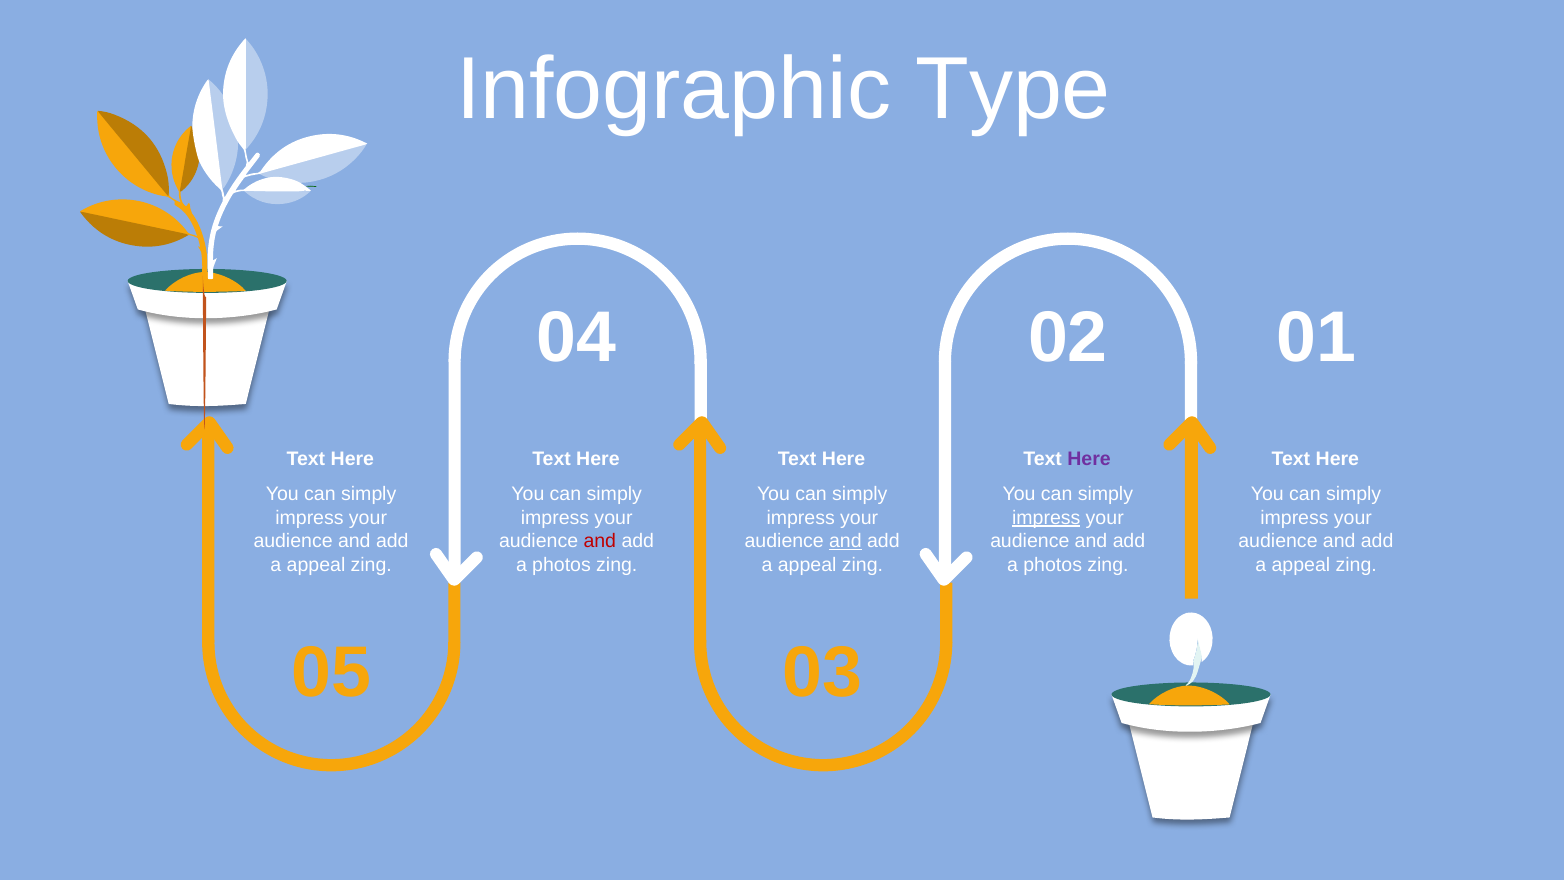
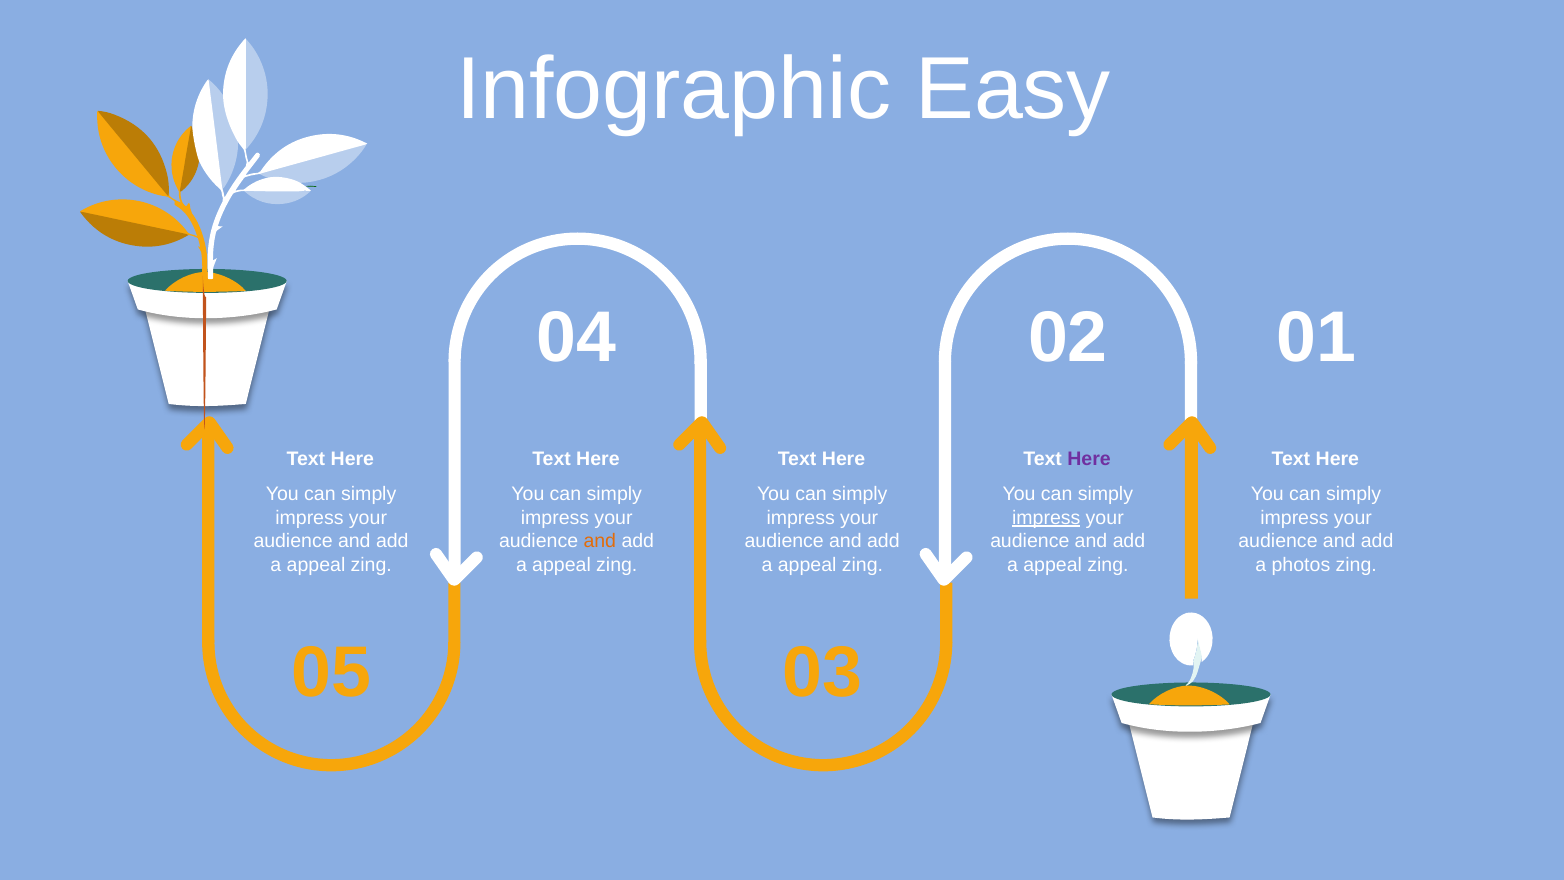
Type: Type -> Easy (1013, 89)
and colour: red -> orange (600, 541)
and underline: present -> none (845, 541)
photos: photos -> appeal (562, 564)
photos: photos -> appeal (1053, 564)
appeal: appeal -> photos (1301, 564)
